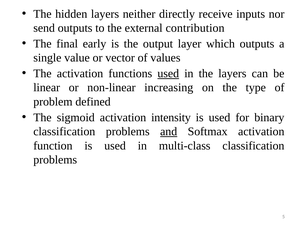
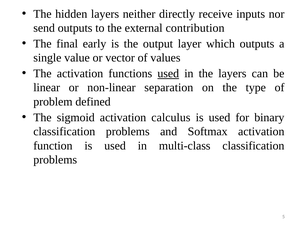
increasing: increasing -> separation (169, 88)
intensity: intensity -> calculus (171, 118)
and underline: present -> none (169, 132)
